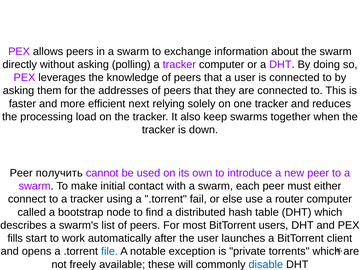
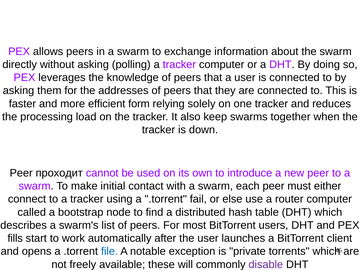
next: next -> form (139, 104)
получить: получить -> проходит (59, 173)
disable colour: blue -> purple (266, 264)
